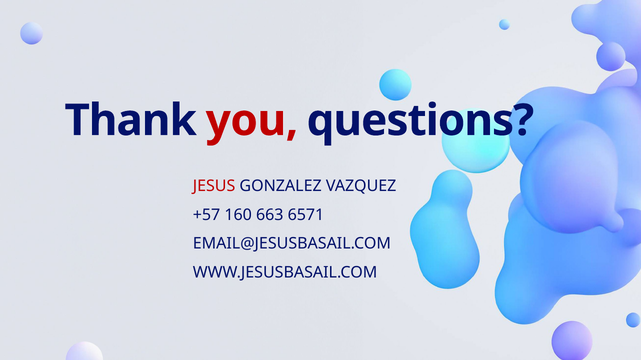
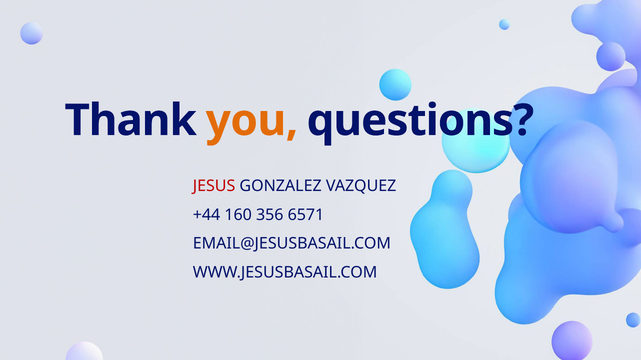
you colour: red -> orange (252, 121)
+57: +57 -> +44 (206, 215)
663: 663 -> 356 (270, 215)
